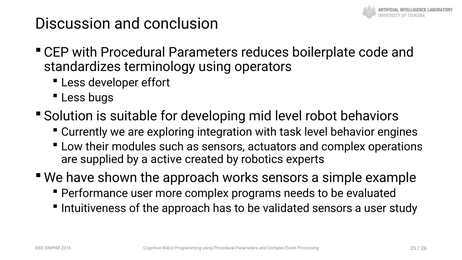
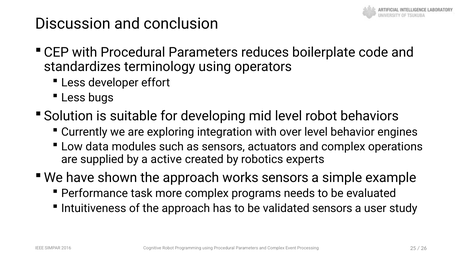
task: task -> over (291, 132)
their: their -> data (97, 147)
Performance user: user -> task (142, 193)
